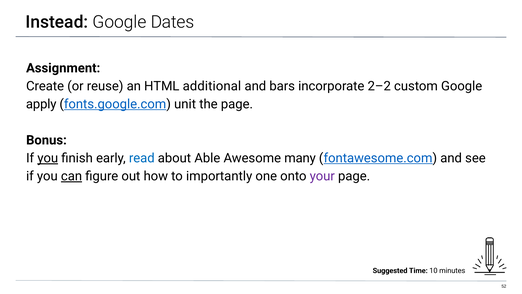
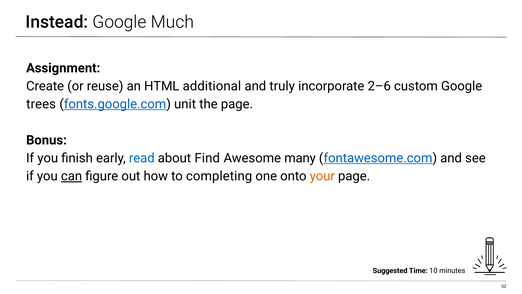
Dates: Dates -> Much (172, 22)
bars: bars -> truly (282, 86)
2–2: 2–2 -> 2–6 (379, 86)
apply: apply -> trees (41, 104)
you underline: present -> none (48, 158)
Able: Able -> Find (207, 158)
importantly: importantly -> completing (219, 176)
your colour: purple -> orange (322, 176)
